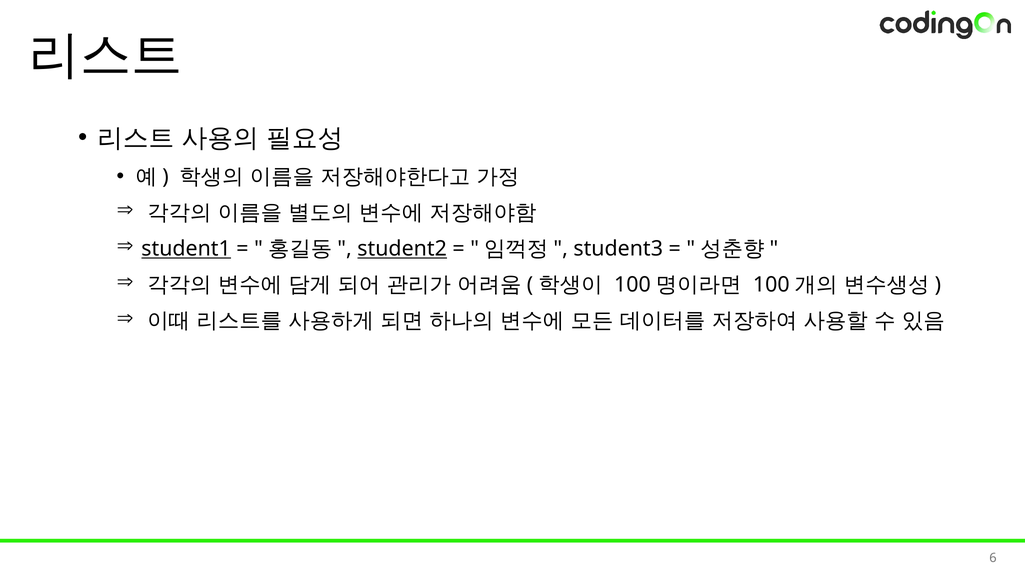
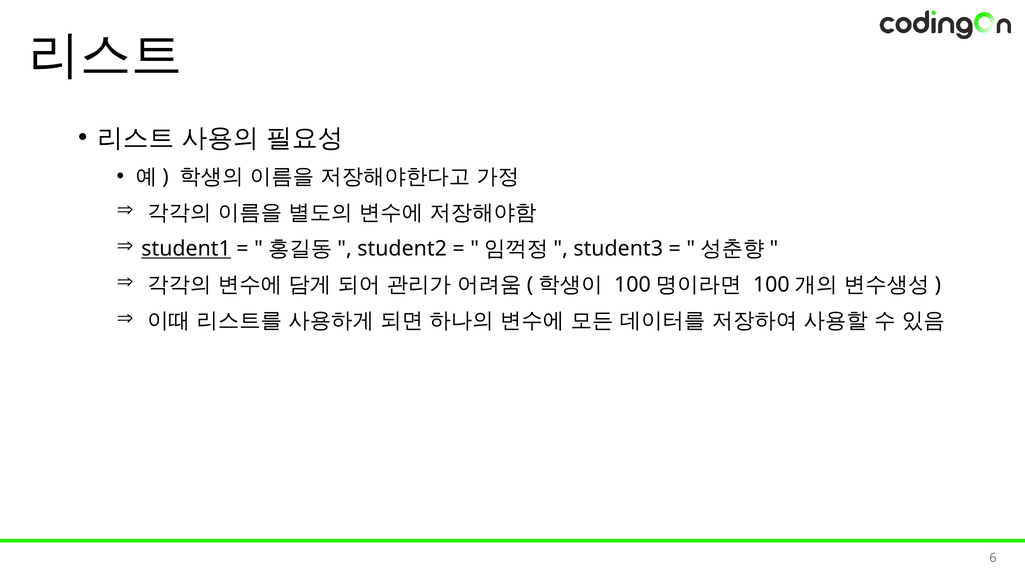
student2 underline: present -> none (402, 249)
